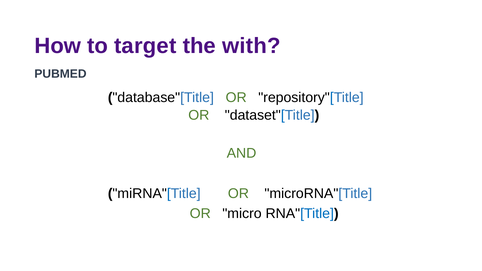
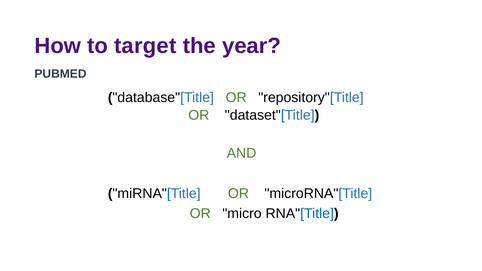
with: with -> year (252, 46)
